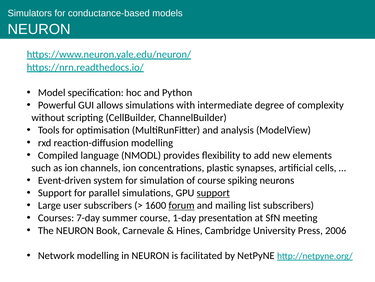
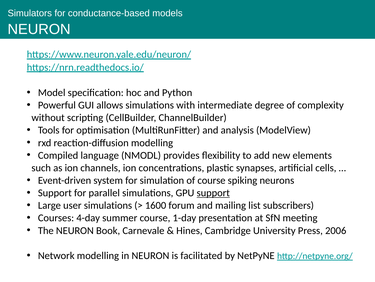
user subscribers: subscribers -> simulations (108, 205)
forum underline: present -> none (181, 205)
7-day: 7-day -> 4-day (88, 217)
